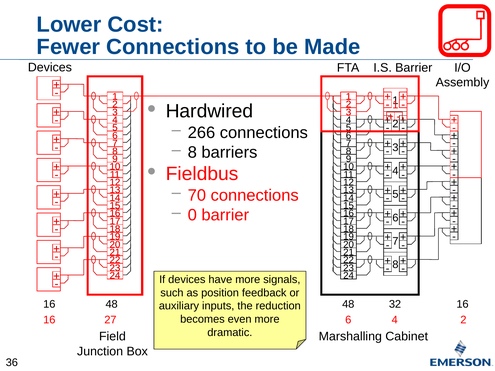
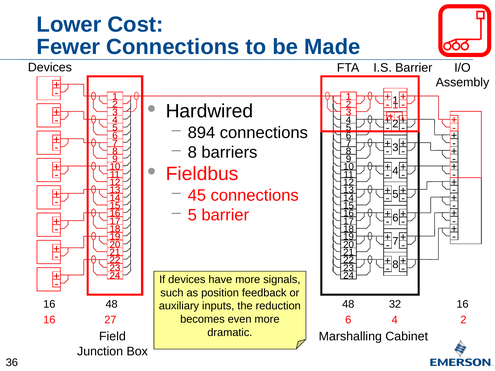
266: 266 -> 894 (201, 133)
70: 70 -> 45 (197, 195)
0: 0 -> 5 (192, 215)
